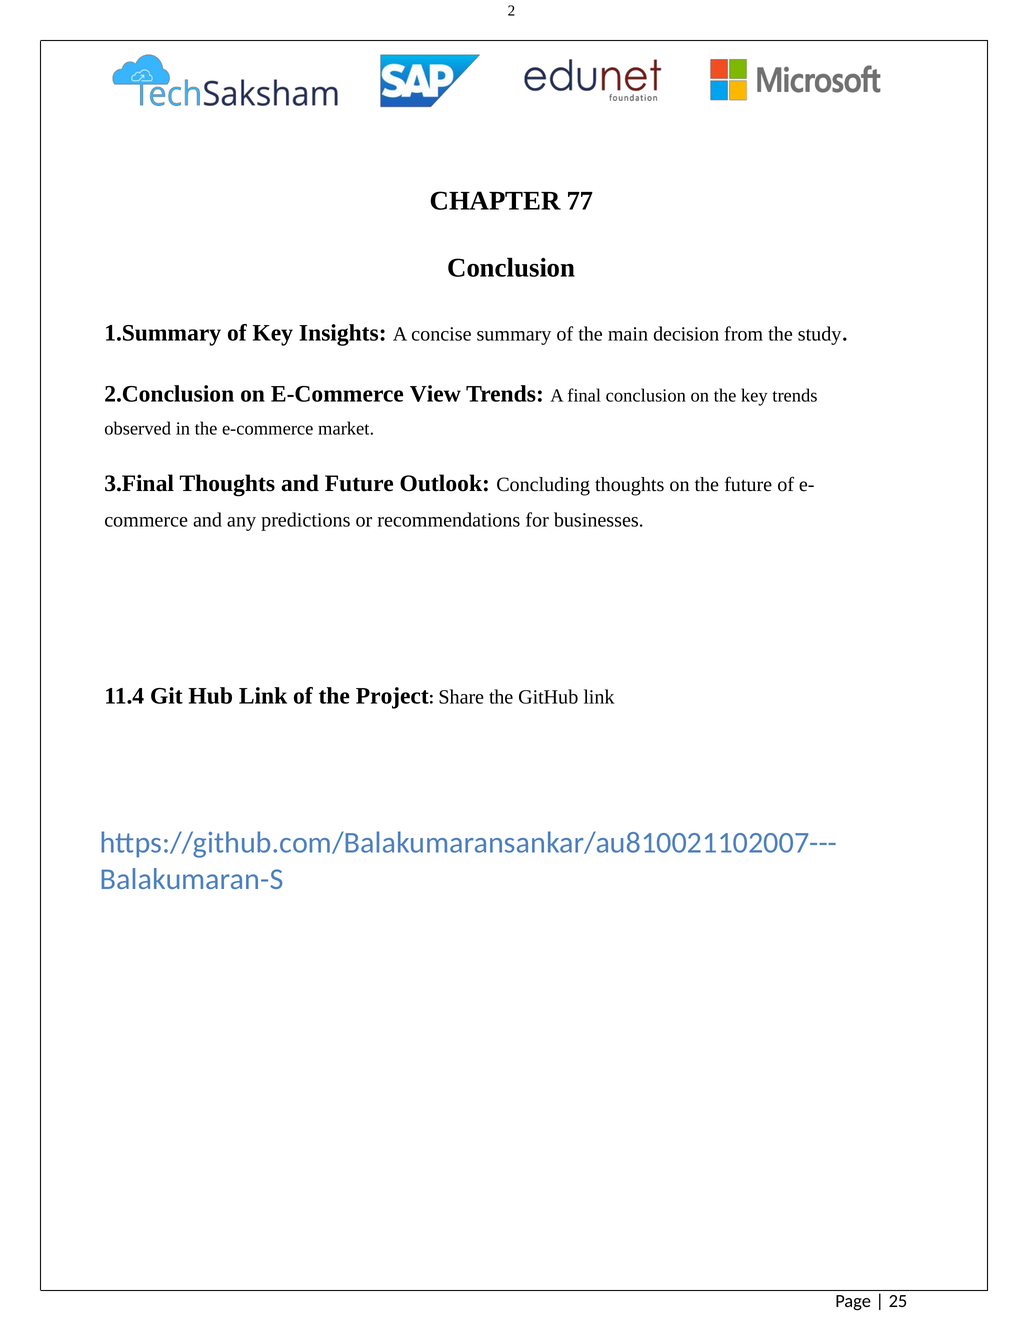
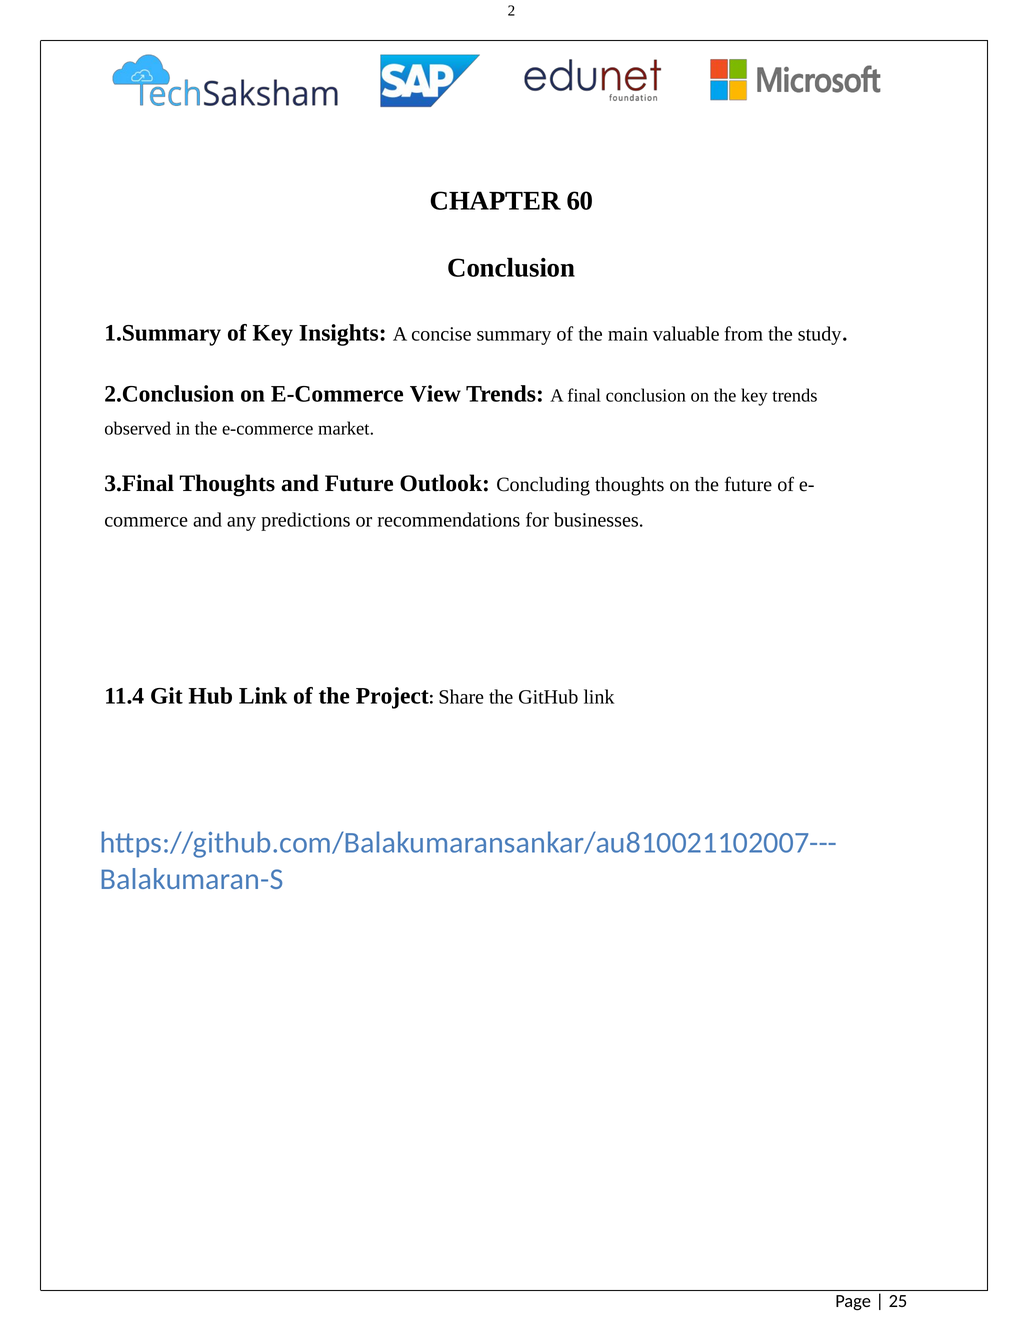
77: 77 -> 60 (580, 201)
decision: decision -> valuable (686, 334)
